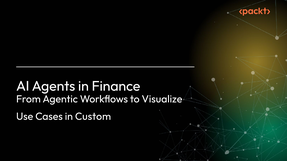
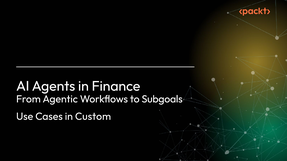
Visualize: Visualize -> Subgoals (162, 99)
